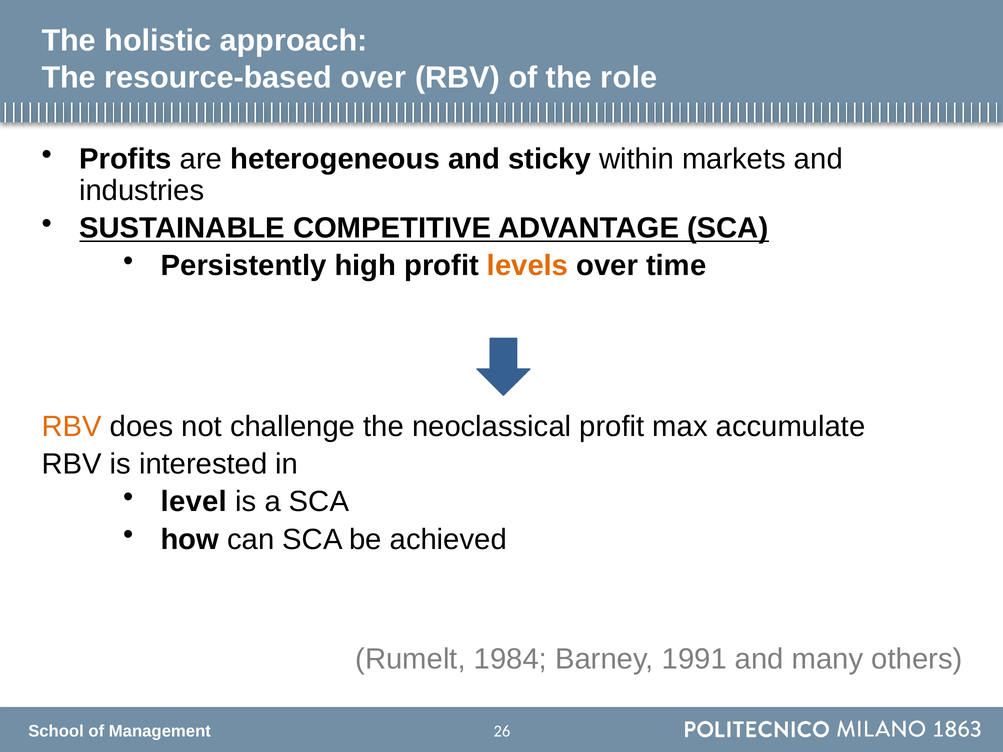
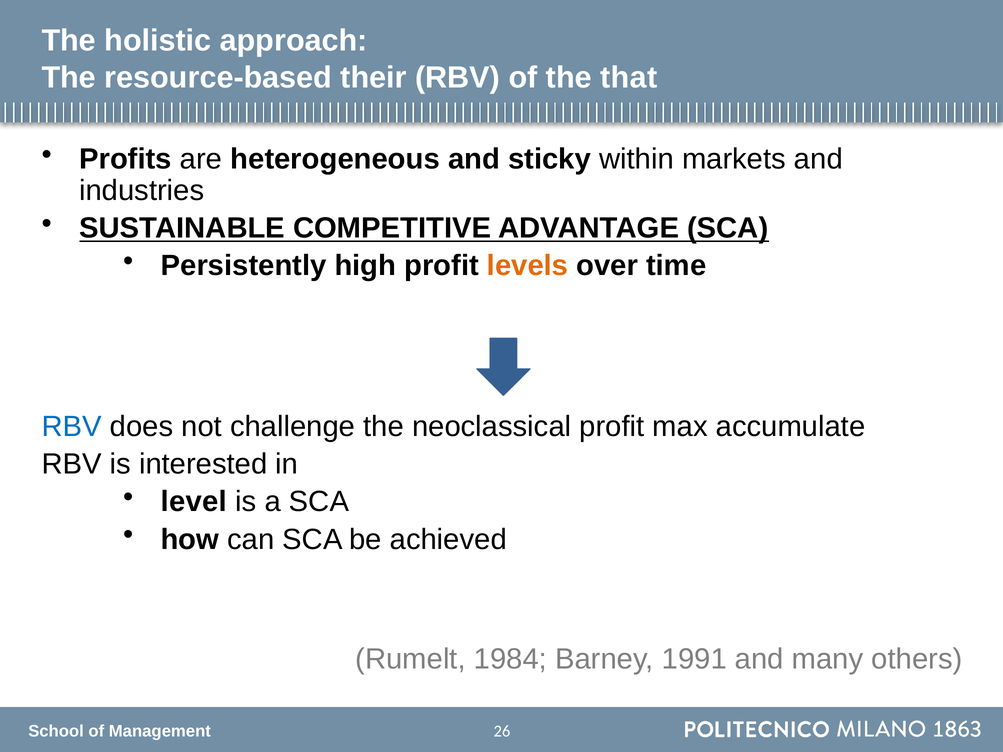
resource-based over: over -> their (374, 78)
role: role -> that (629, 78)
RBV colour: orange -> blue (72, 427)
